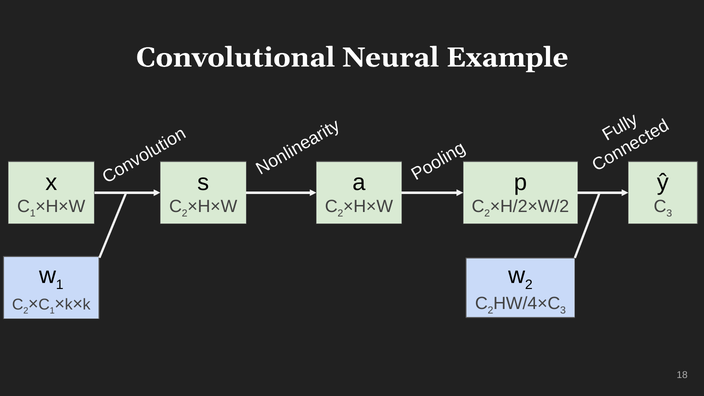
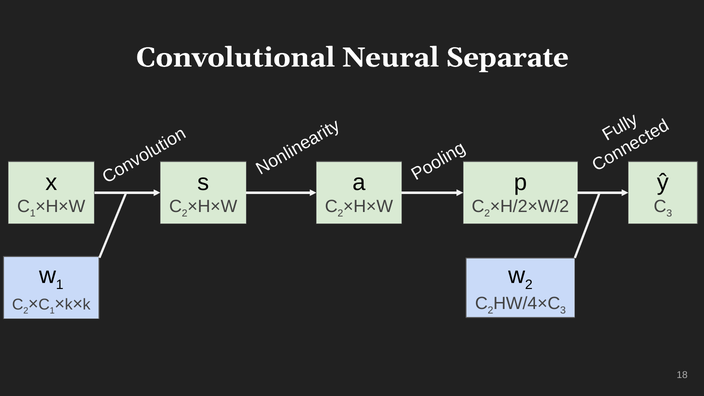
Example: Example -> Separate (507, 57)
